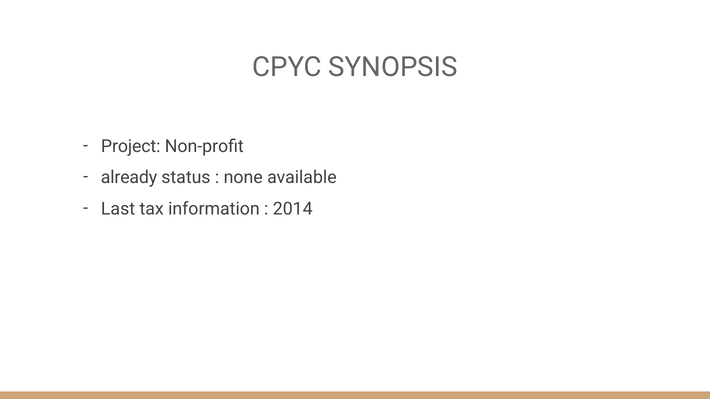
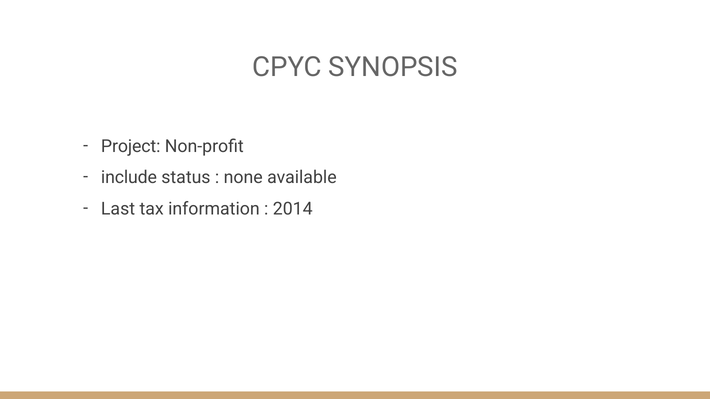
already: already -> include (129, 178)
